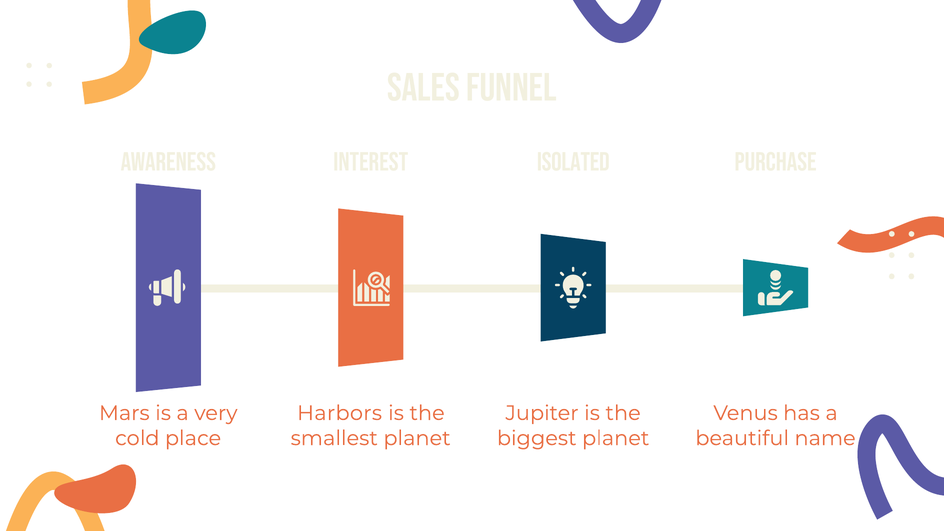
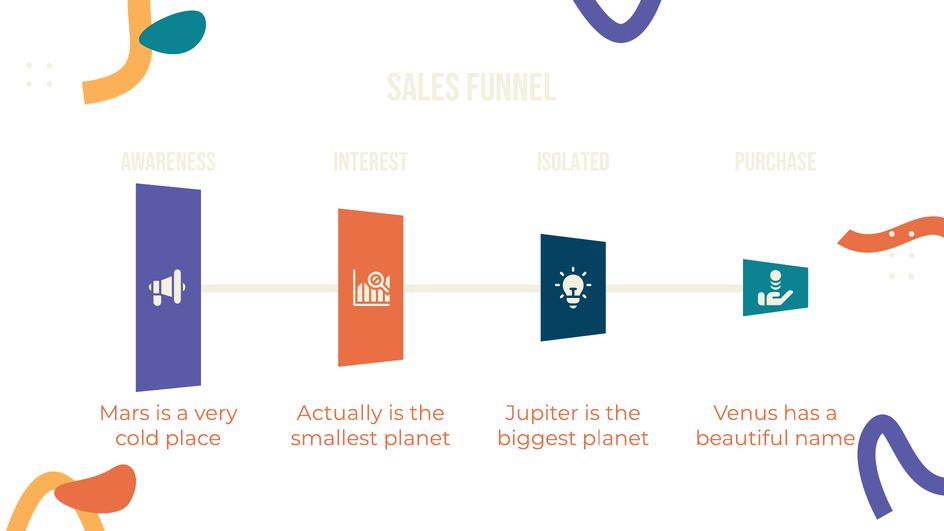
Harbors: Harbors -> Actually (340, 413)
